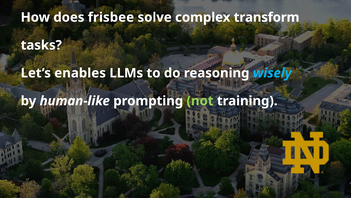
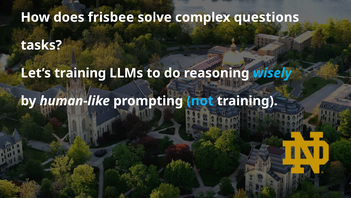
transform: transform -> questions (266, 17)
Let’s enables: enables -> training (80, 73)
not colour: light green -> light blue (200, 101)
